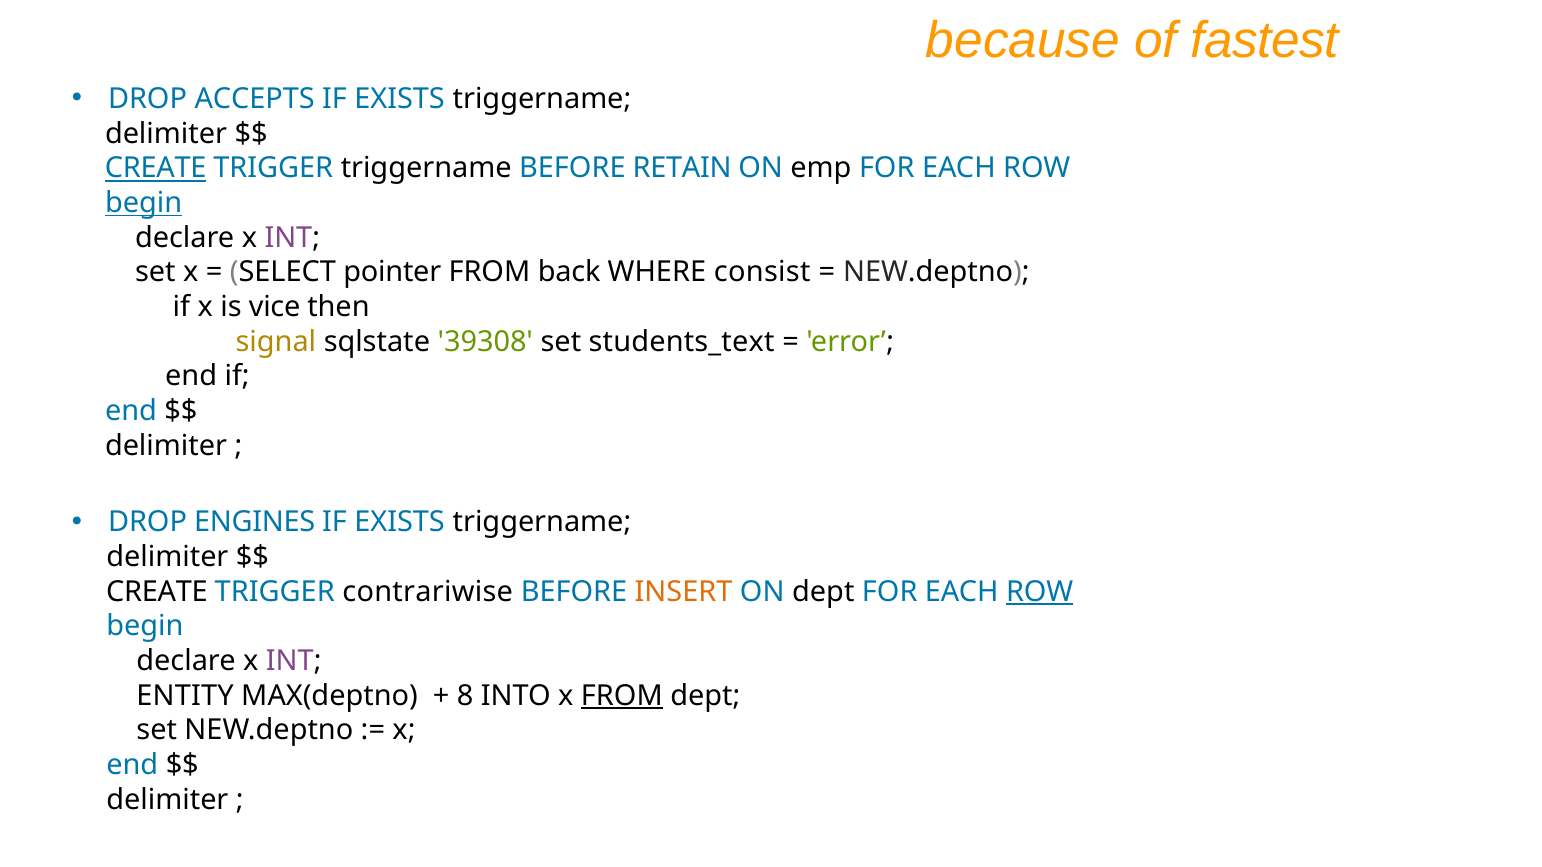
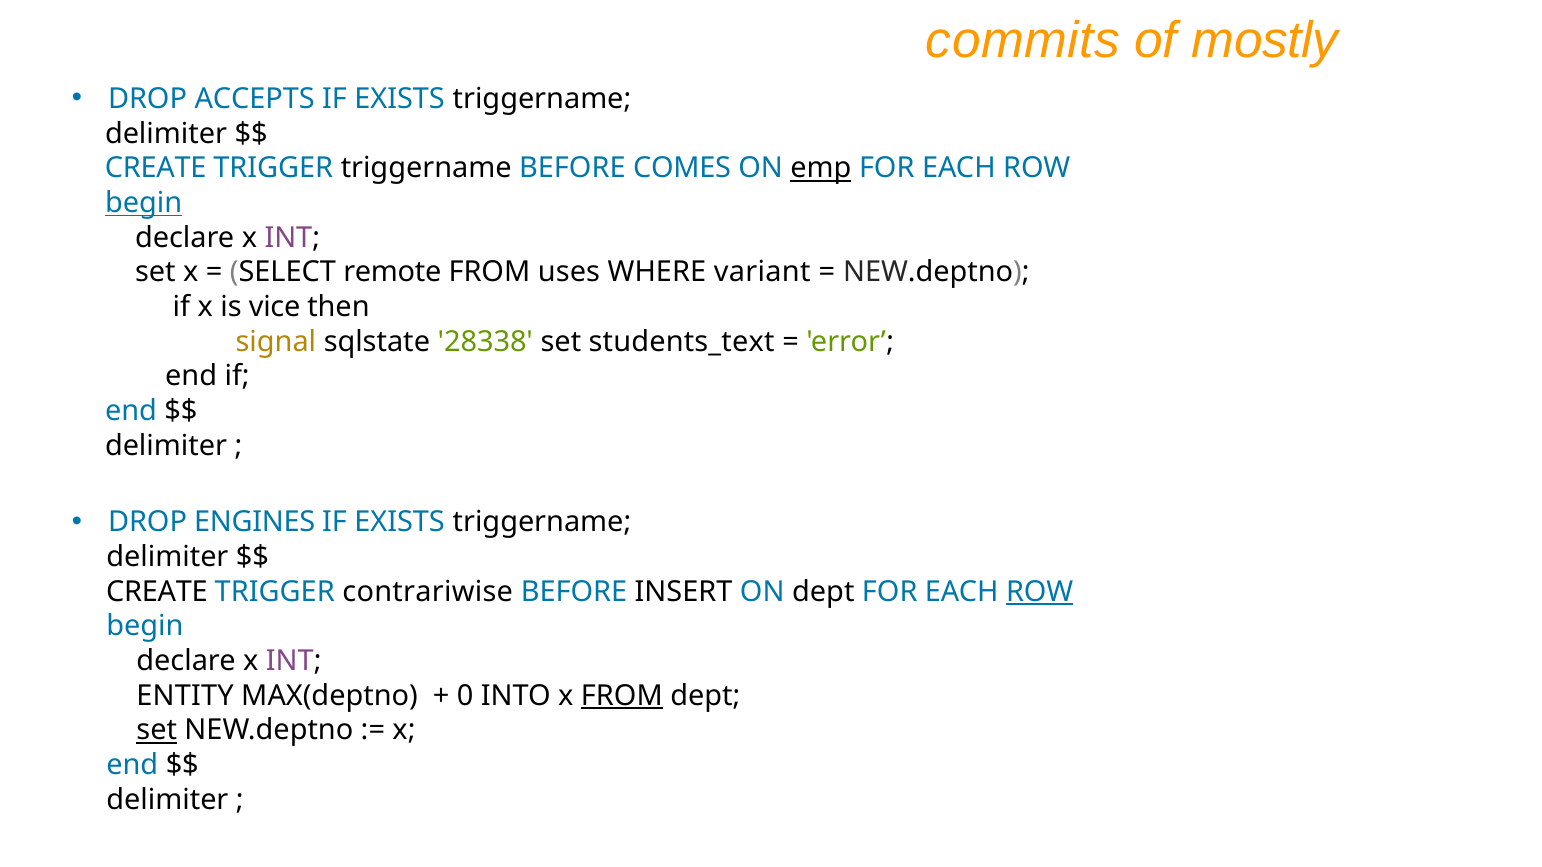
because: because -> commits (1023, 40)
fastest: fastest -> mostly (1265, 40)
CREATE underline: present -> none (156, 168)
RETAIN: RETAIN -> COMES (682, 168)
emp underline: none -> present (821, 168)
pointer: pointer -> remote (392, 272)
back: back -> uses (569, 272)
consist: consist -> variant (762, 272)
39308: 39308 -> 28338 (485, 342)
INSERT colour: orange -> black (684, 592)
8: 8 -> 0 (465, 696)
set underline: none -> present (157, 731)
